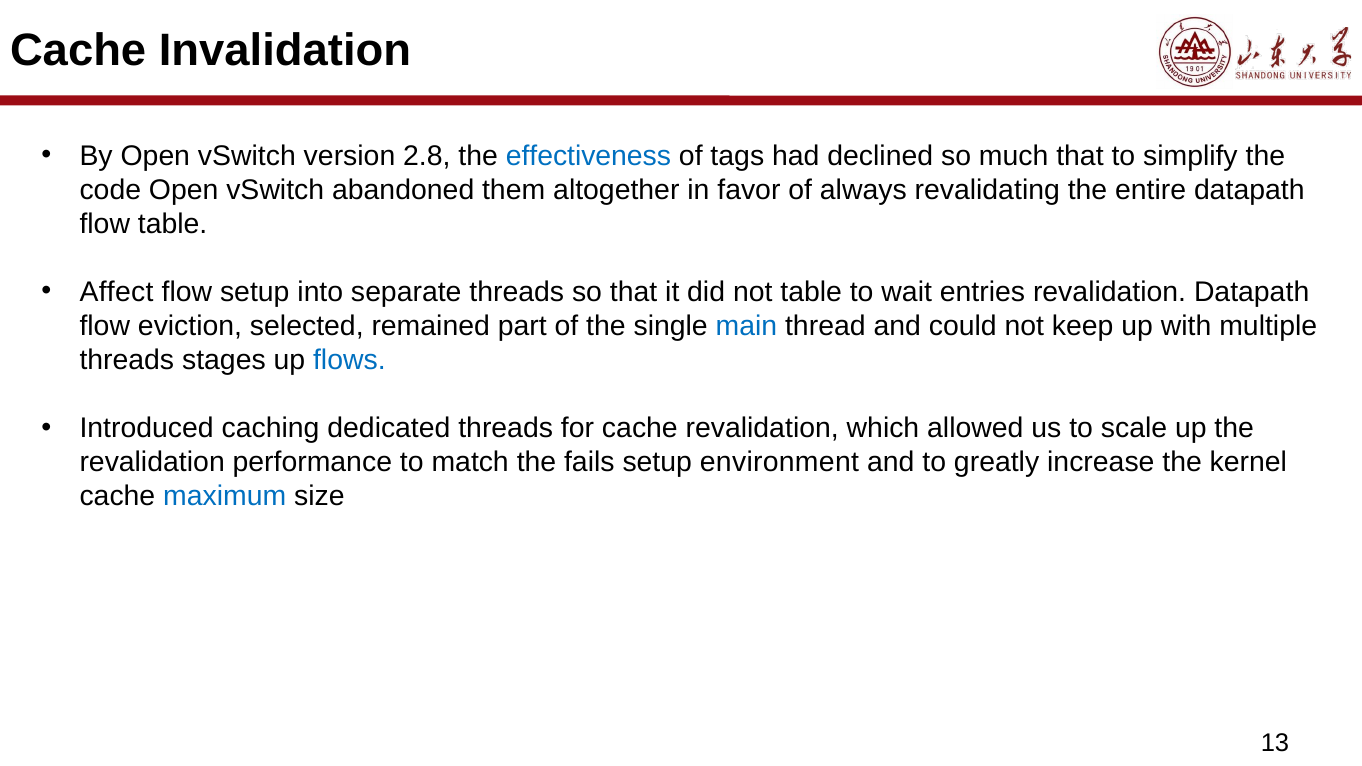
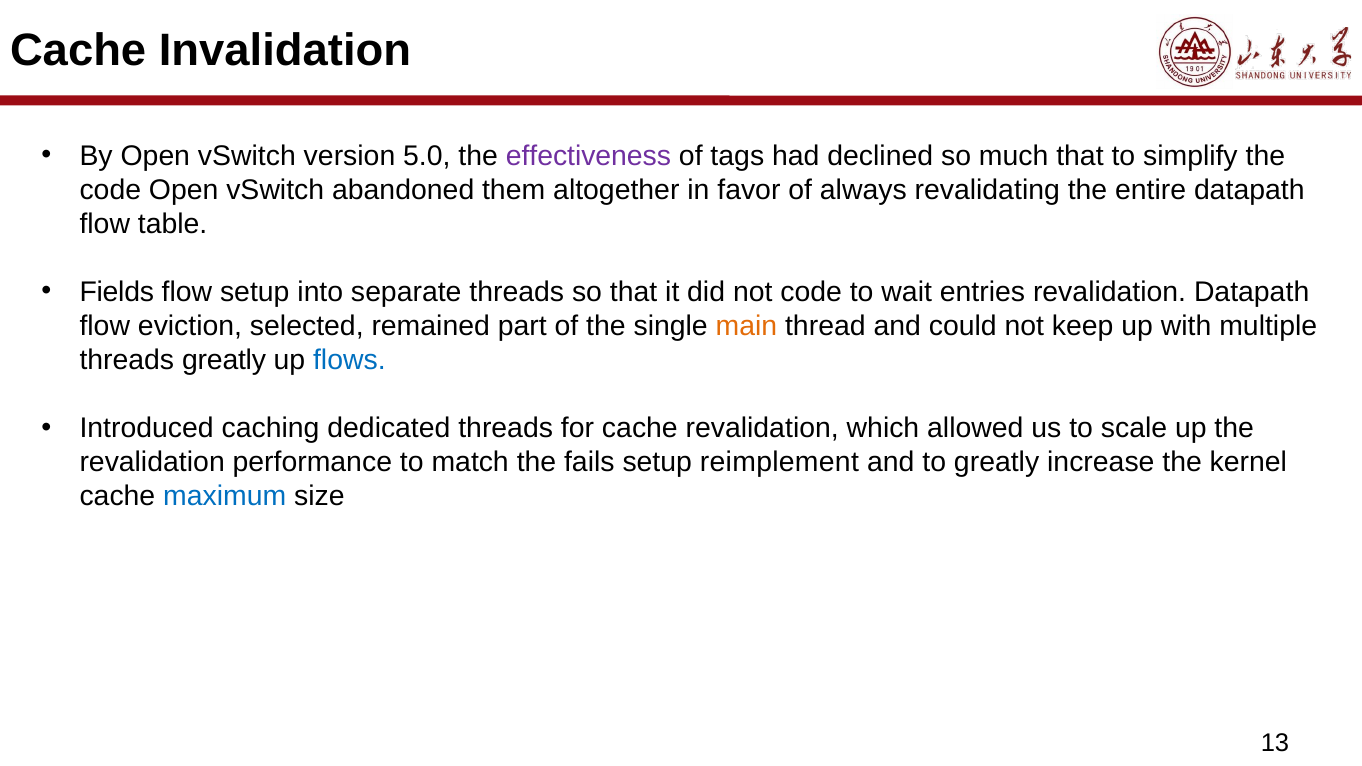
2.8: 2.8 -> 5.0 (427, 156)
effectiveness colour: blue -> purple (588, 156)
Affect: Affect -> Fields (117, 292)
not table: table -> code (811, 292)
main colour: blue -> orange (746, 326)
threads stages: stages -> greatly (224, 360)
environment: environment -> reimplement (779, 462)
